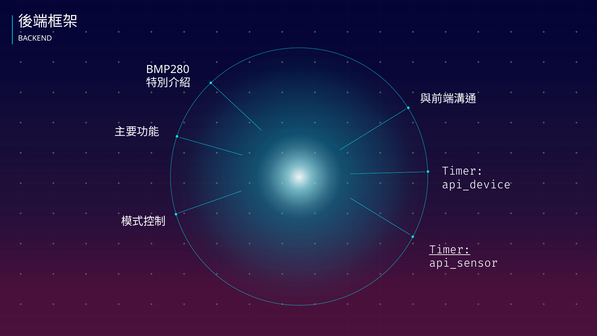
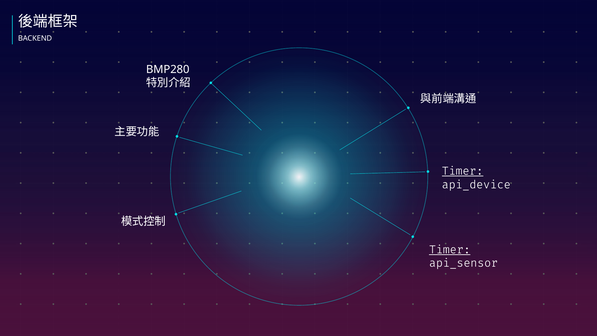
Timer underline: none -> present (463, 171)
